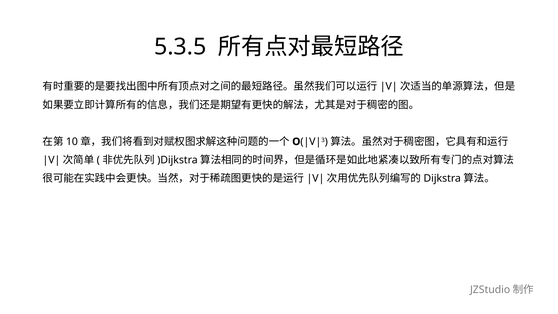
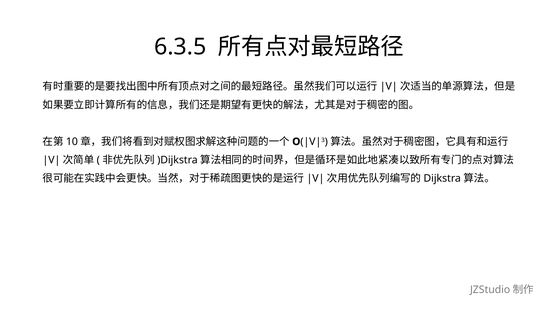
5.3.5: 5.3.5 -> 6.3.5 (180, 47)
